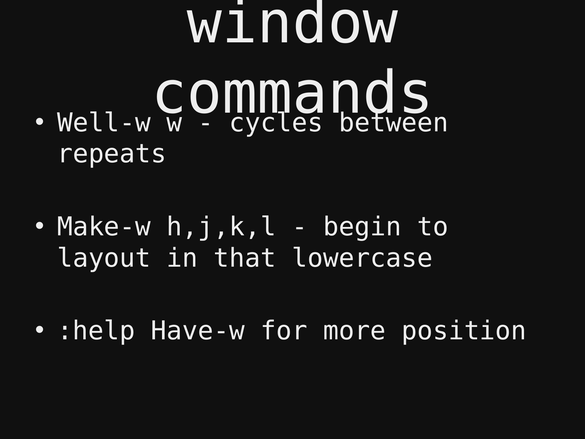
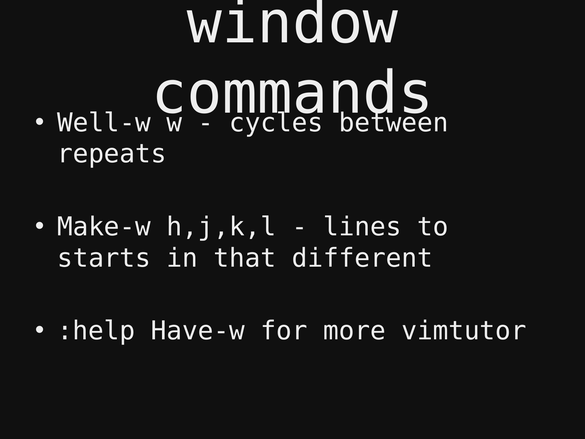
begin: begin -> lines (362, 227)
layout: layout -> starts (104, 258)
lowercase: lowercase -> different (362, 258)
position: position -> vimtutor (464, 331)
